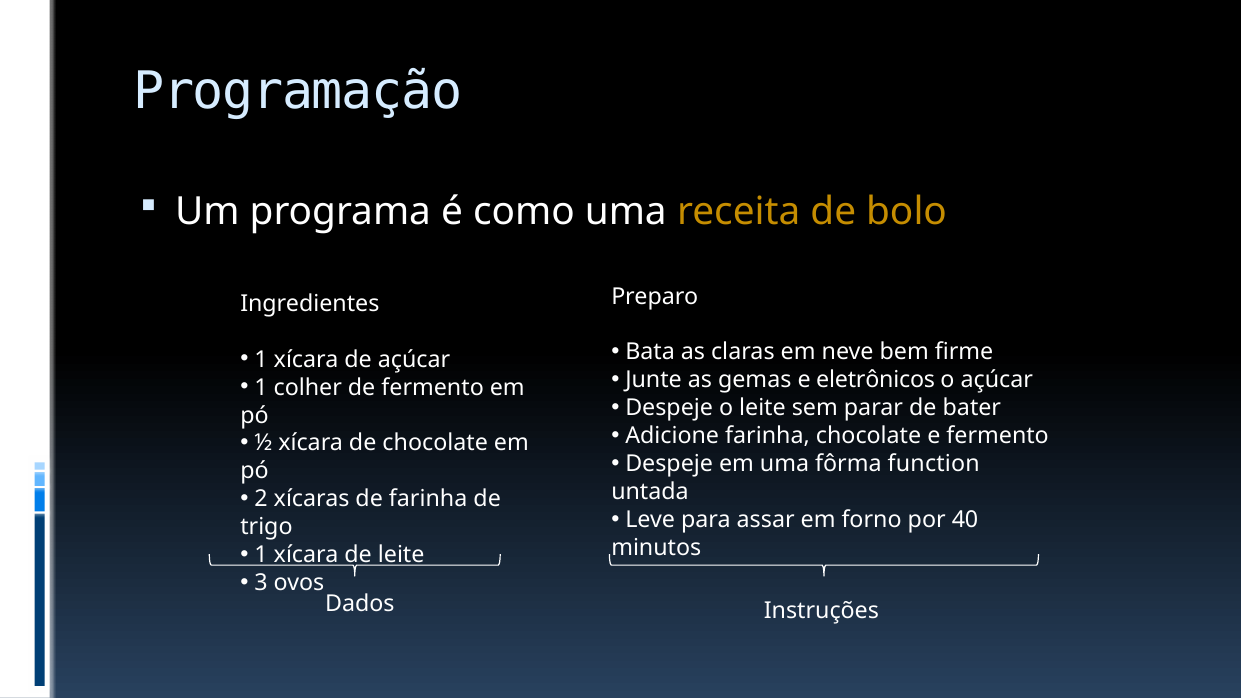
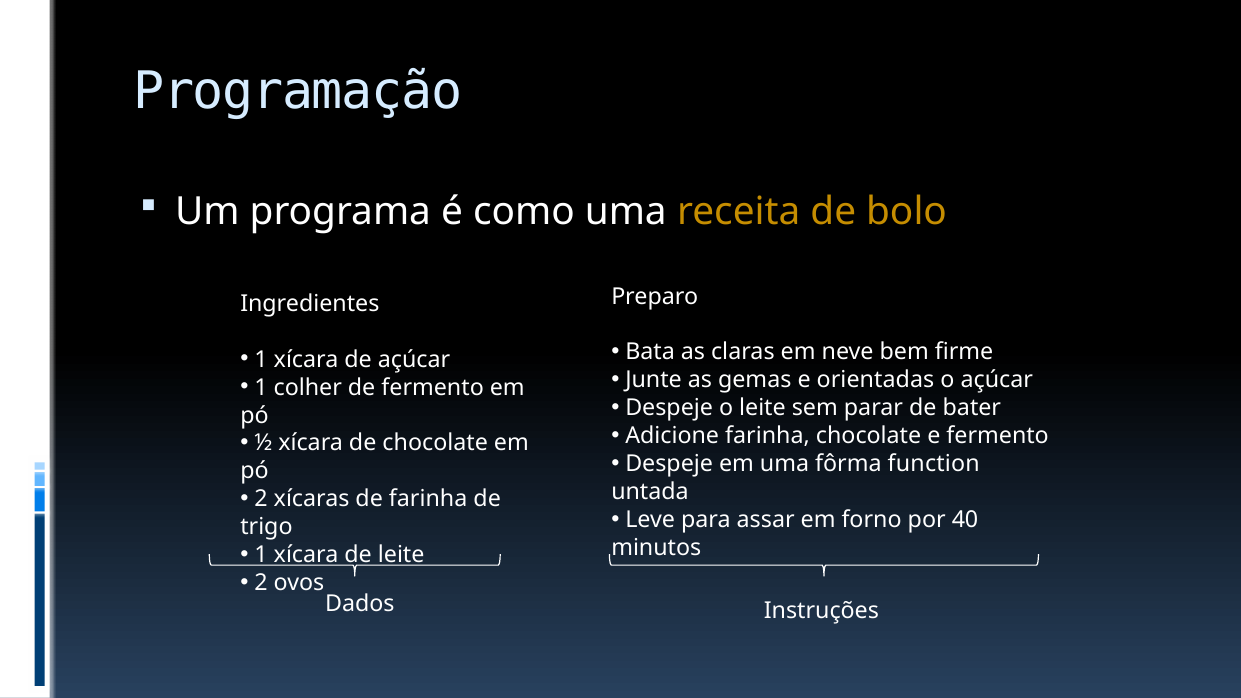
eletrônicos: eletrônicos -> orientadas (875, 380)
3: 3 -> 2 (261, 583)
